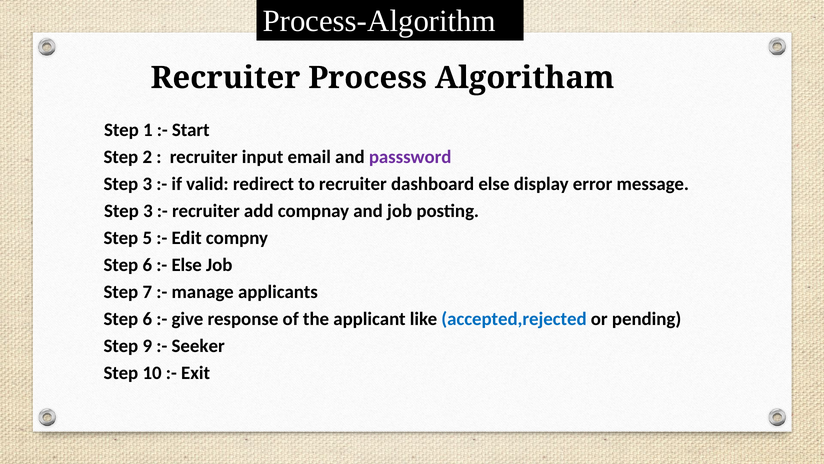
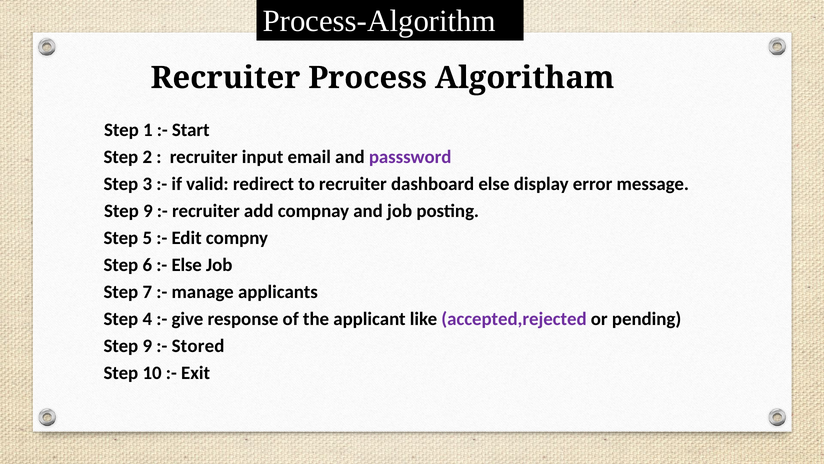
3: 3 -> 9 (148, 211)
6: 6 -> 4 (147, 319)
accepted,rejected colour: blue -> purple (514, 319)
Seeker: Seeker -> Stored (198, 346)
